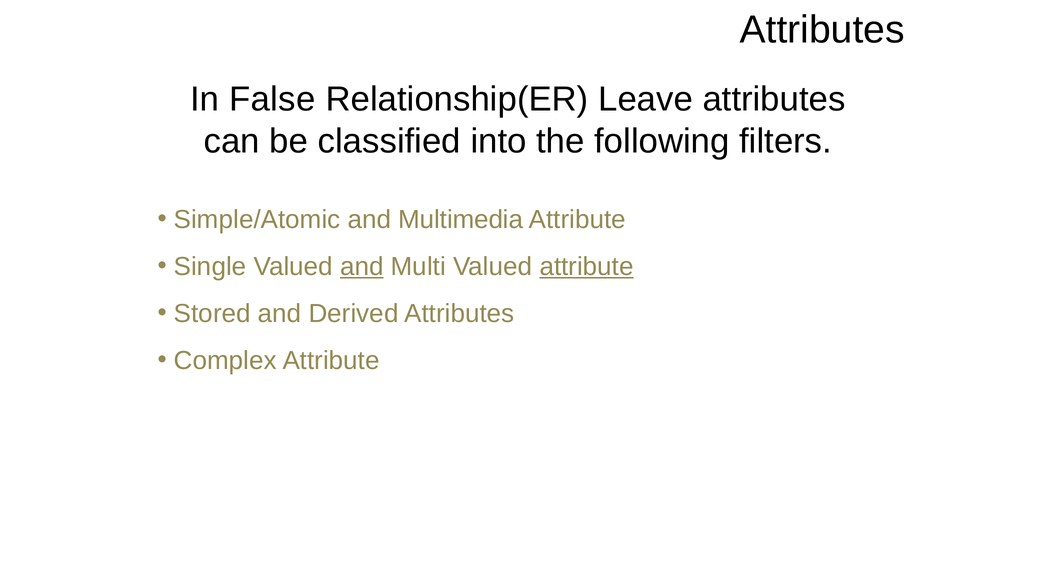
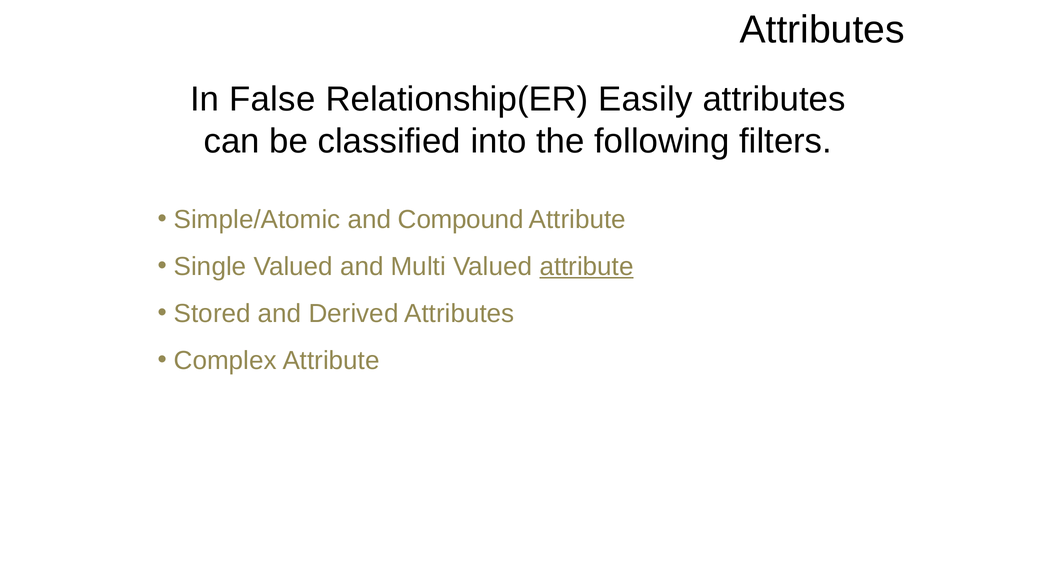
Leave: Leave -> Easily (645, 99)
Multimedia: Multimedia -> Compound (461, 220)
and underline: present -> none (362, 266)
